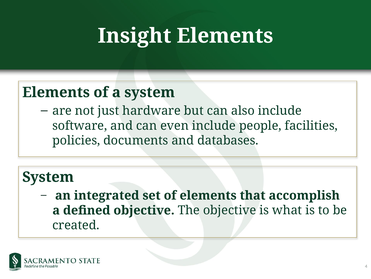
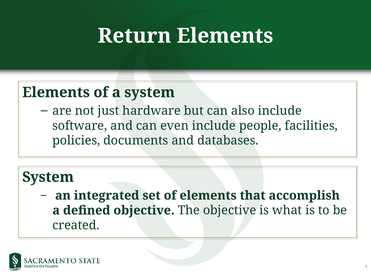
Insight: Insight -> Return (134, 36)
